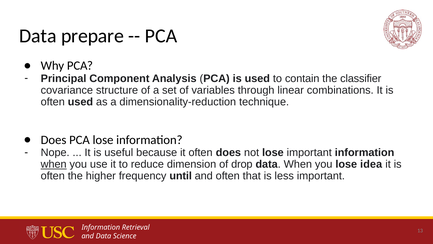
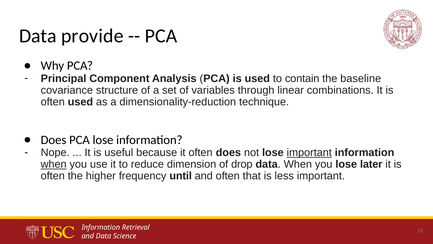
prepare: prepare -> provide (92, 36)
classifier: classifier -> baseline (361, 78)
important underline: none -> present (309, 152)
idea: idea -> later (371, 164)
